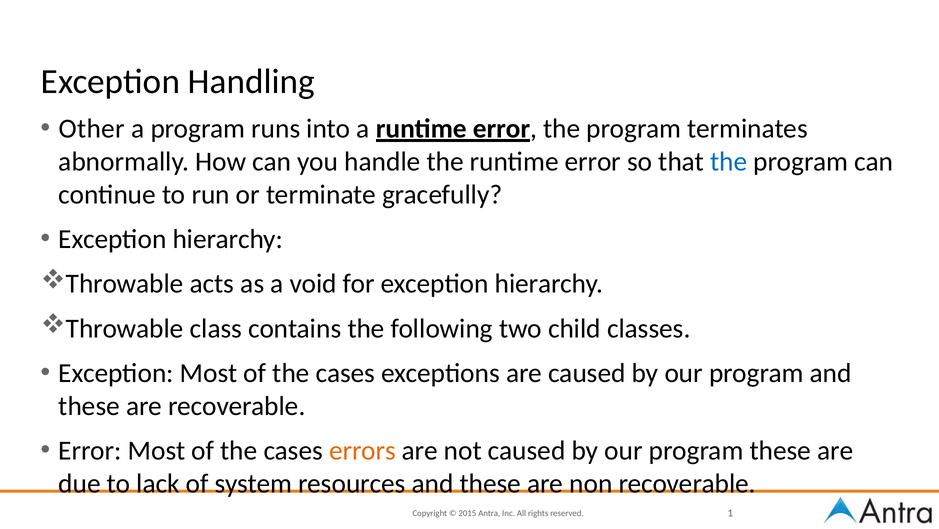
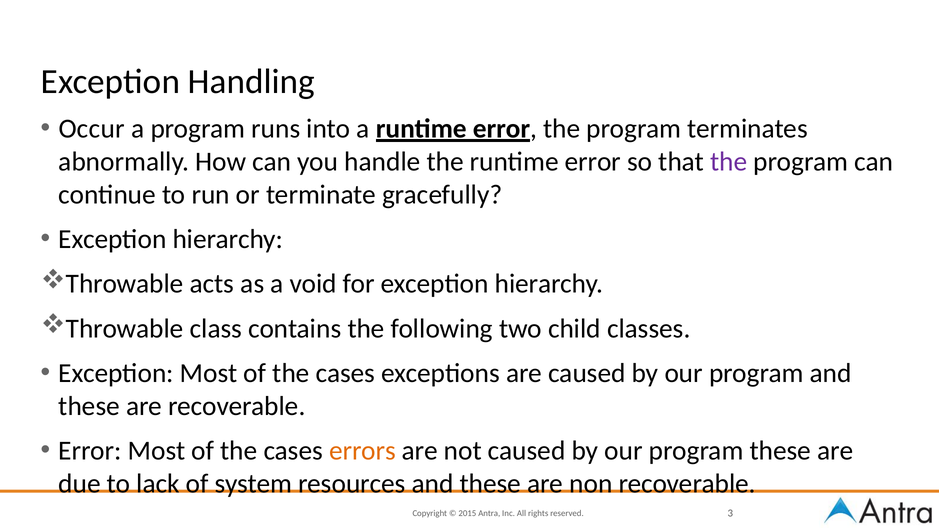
Other: Other -> Occur (92, 129)
the colour: blue -> purple (729, 161)
1: 1 -> 3 (730, 513)
